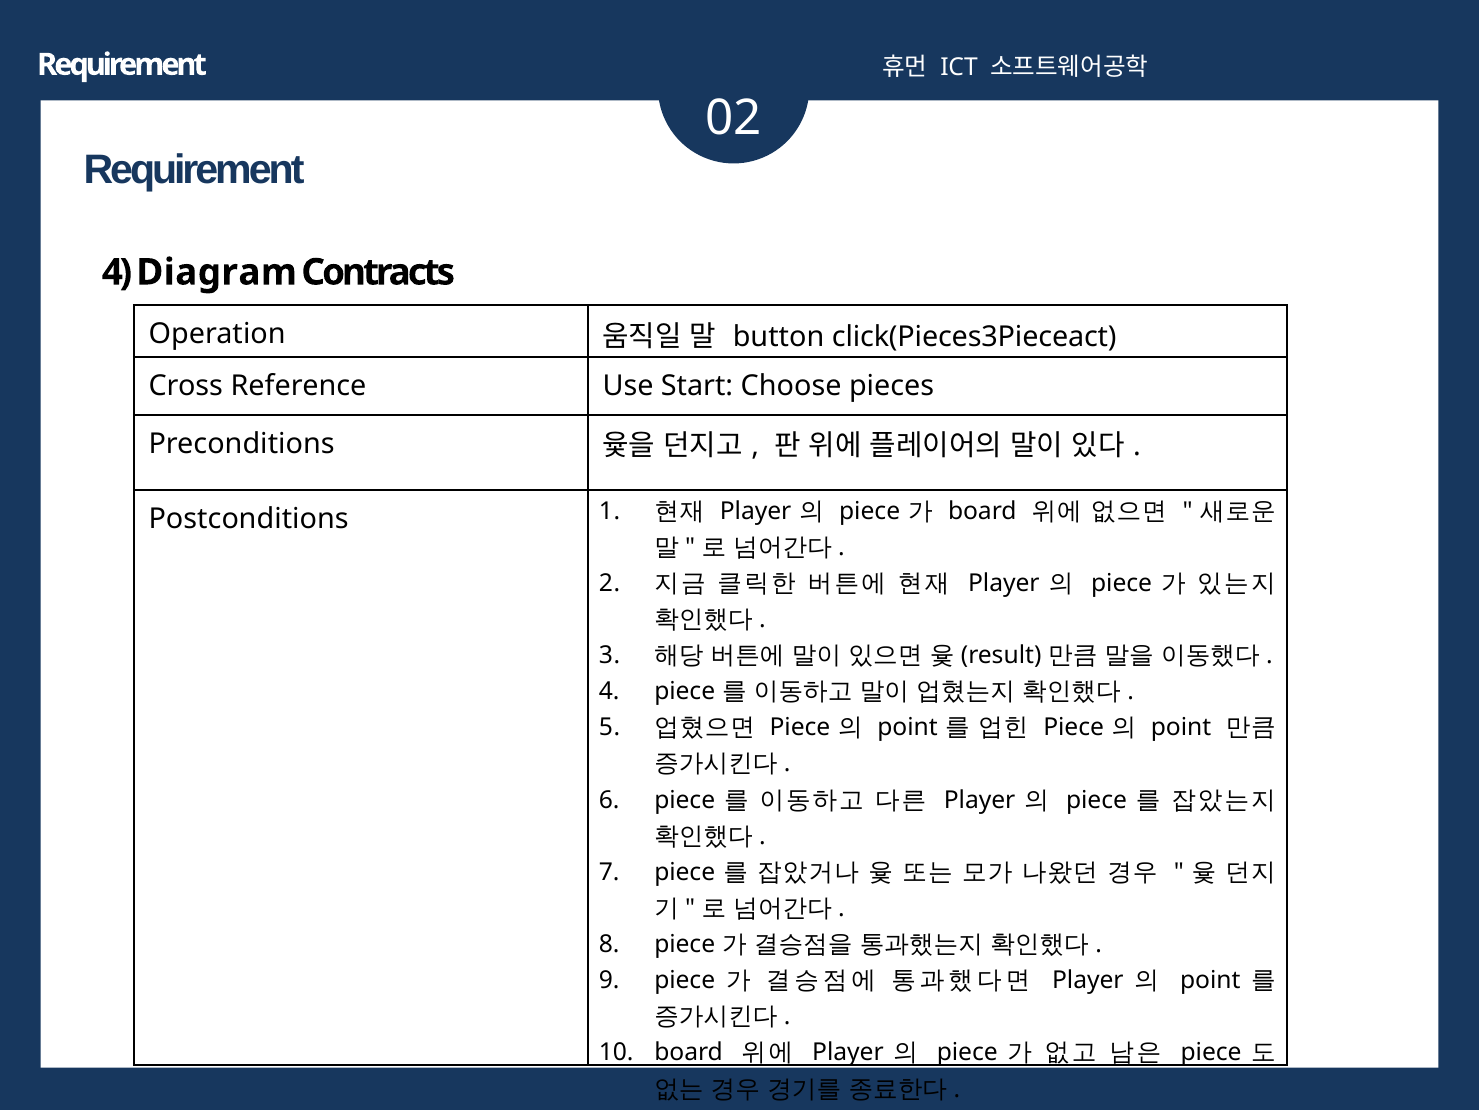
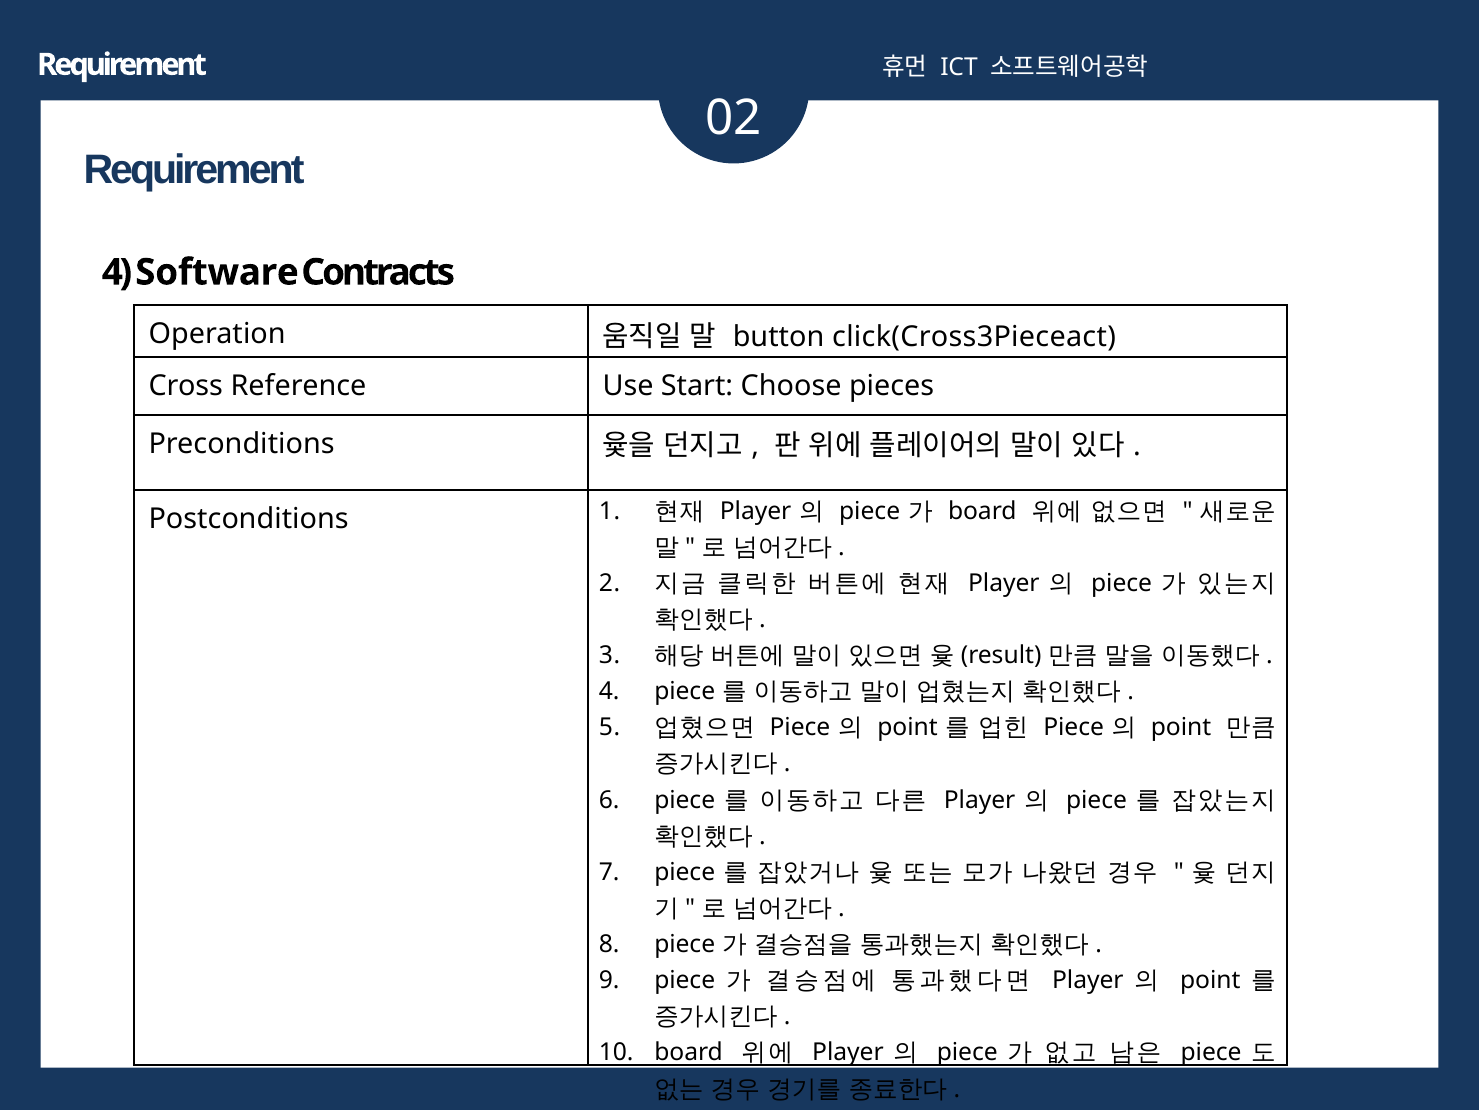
Diagram: Diagram -> Software (217, 272)
click(Pieces3Pieceact: click(Pieces3Pieceact -> click(Cross3Pieceact (974, 337)
